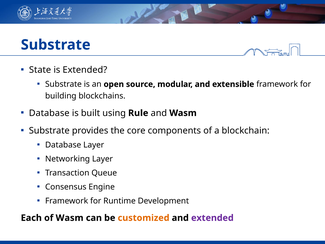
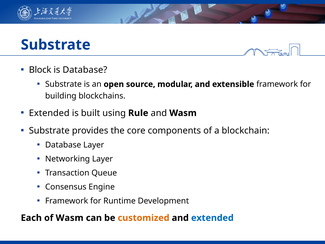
State: State -> Block (40, 70)
is Extended: Extended -> Database (85, 70)
Database: Database -> Extended (49, 113)
extended colour: purple -> blue (212, 218)
